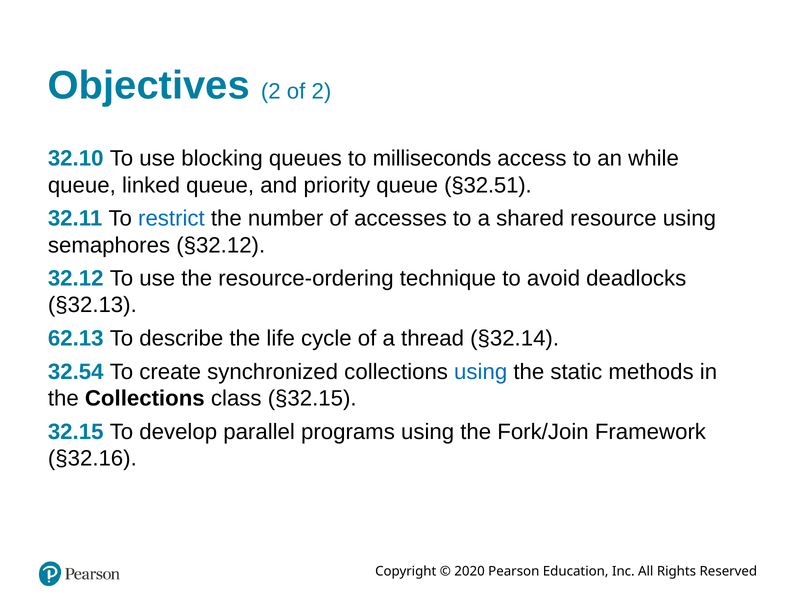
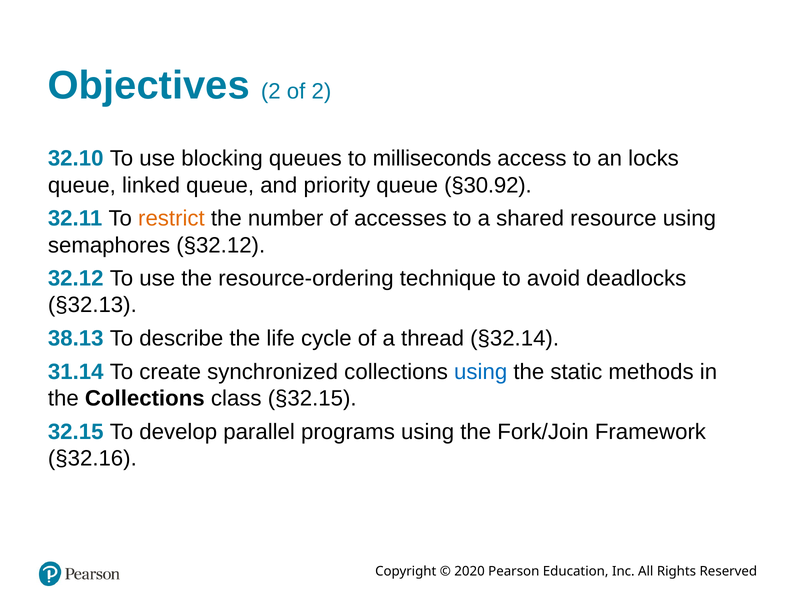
while: while -> locks (654, 159)
§32.51: §32.51 -> §30.92 (488, 185)
restrict colour: blue -> orange (171, 219)
62.13: 62.13 -> 38.13 (76, 339)
32.54: 32.54 -> 31.14 (76, 372)
